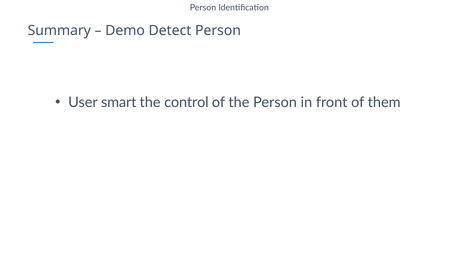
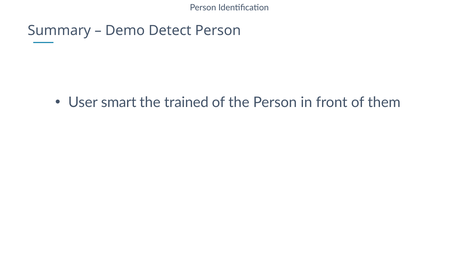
control: control -> trained (186, 102)
